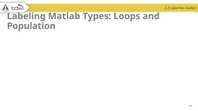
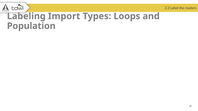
Matlab: Matlab -> Import (64, 16)
